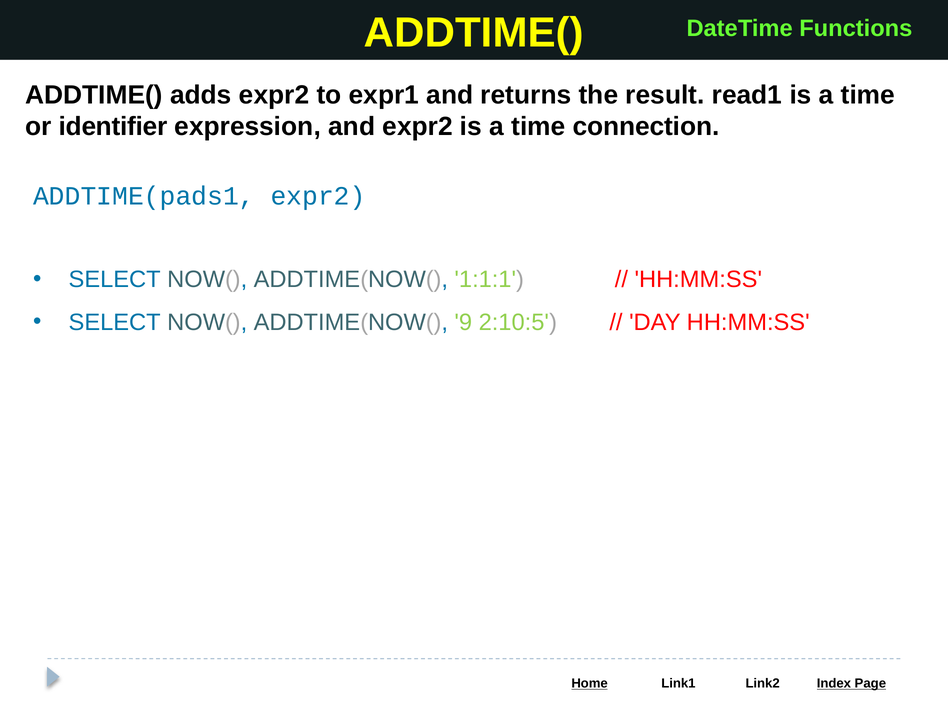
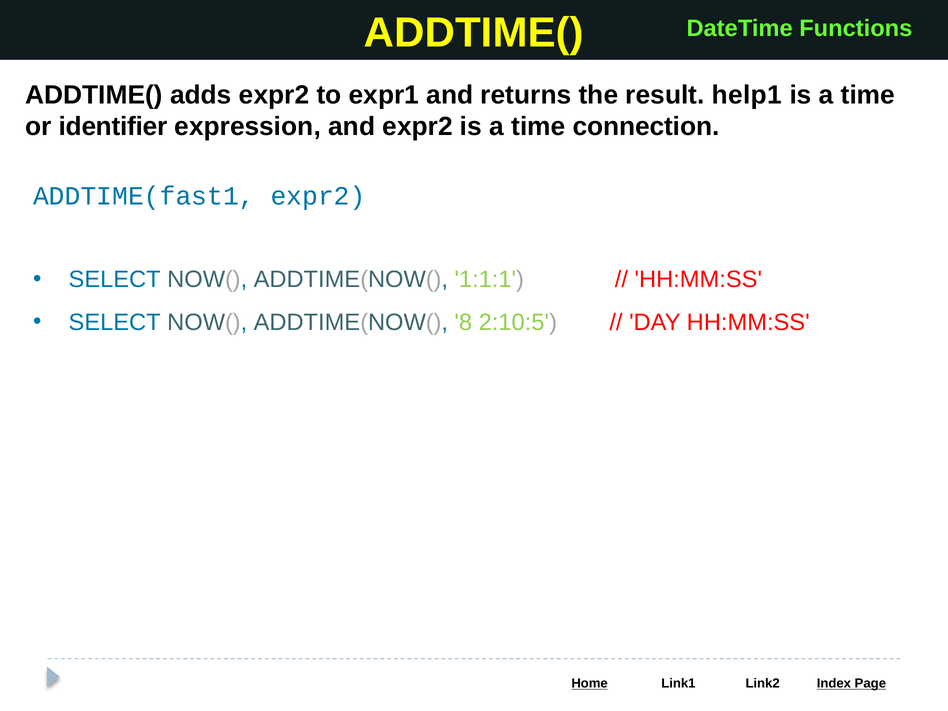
read1: read1 -> help1 (747, 95)
ADDTIME(pads1: ADDTIME(pads1 -> ADDTIME(fast1 (144, 196)
9: 9 -> 8 (463, 322)
